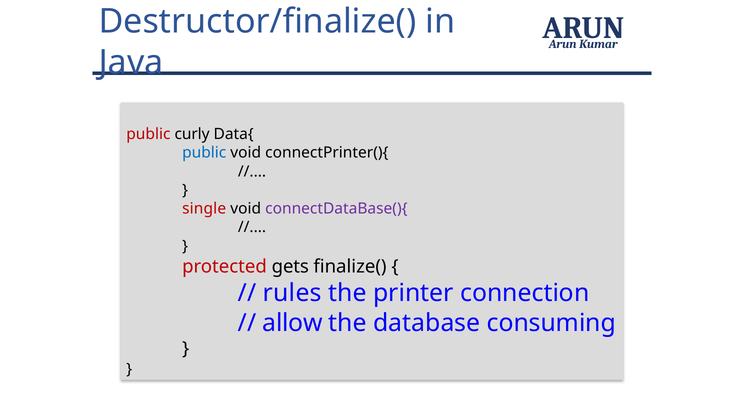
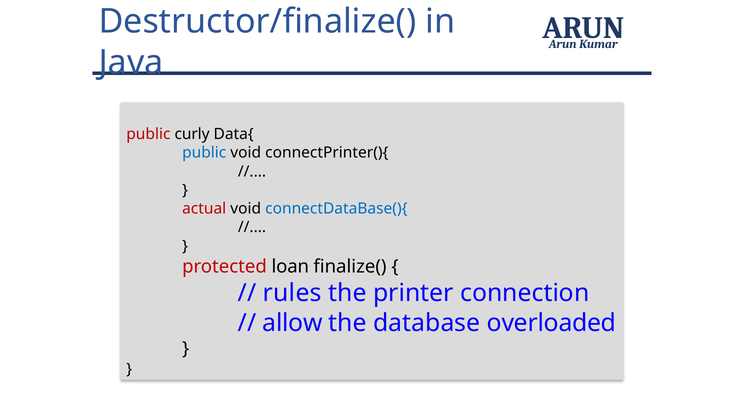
single: single -> actual (204, 208)
connectDataBase(){ colour: purple -> blue (336, 208)
gets: gets -> loan (290, 266)
consuming: consuming -> overloaded (551, 323)
